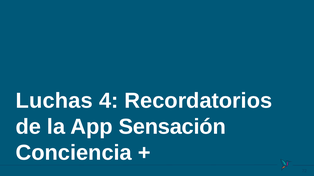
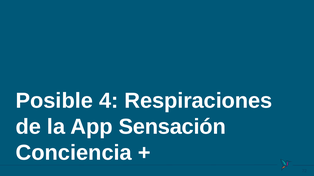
Luchas: Luchas -> Posible (54, 101)
Recordatorios: Recordatorios -> Respiraciones (198, 101)
